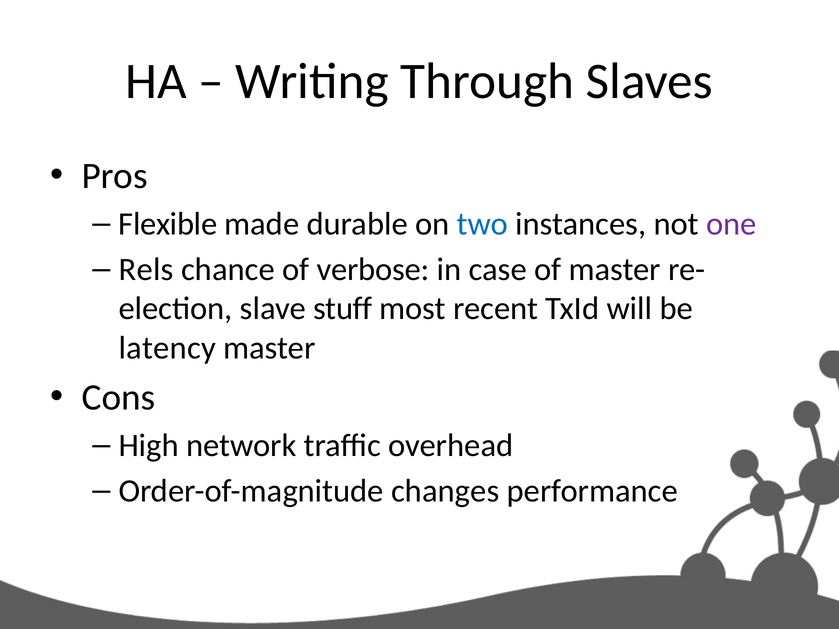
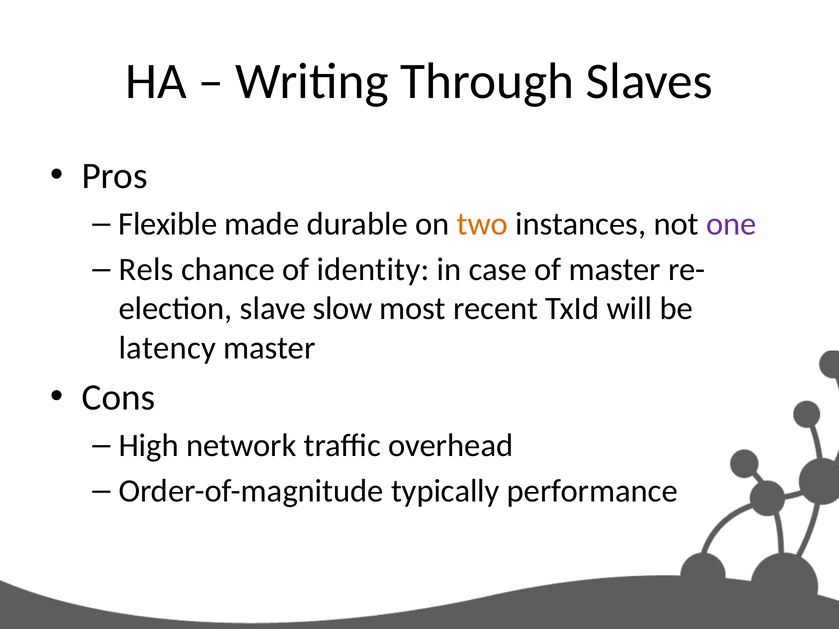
two colour: blue -> orange (482, 224)
verbose: verbose -> identity (373, 270)
stuff: stuff -> slow (343, 309)
changes: changes -> typically (445, 491)
